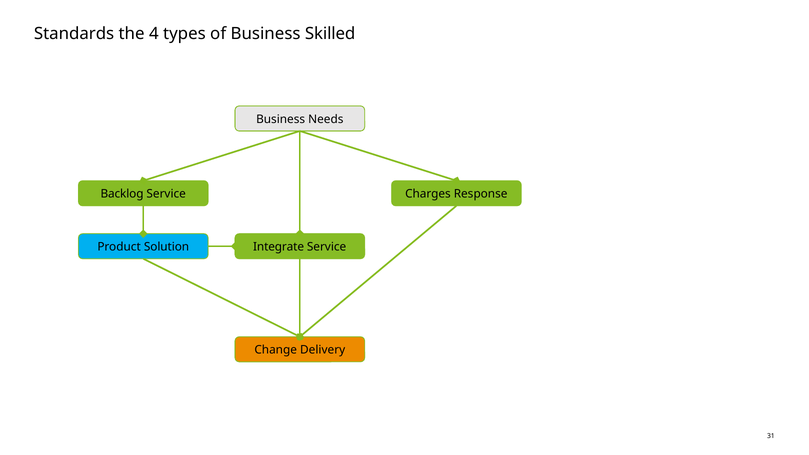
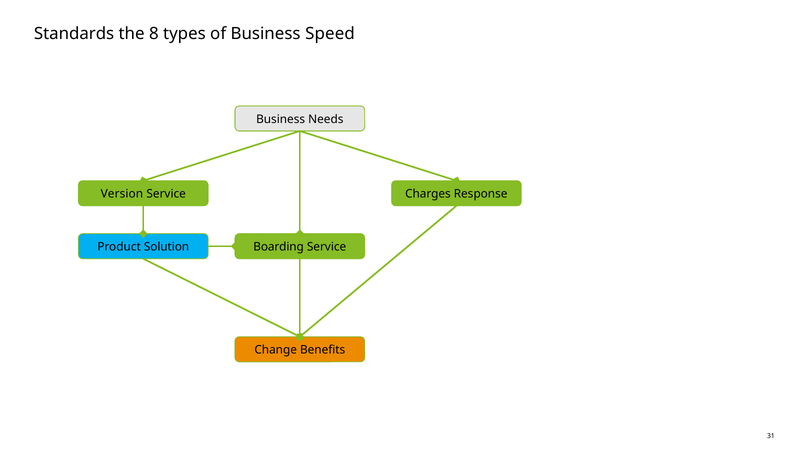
4: 4 -> 8 (154, 34)
Skilled: Skilled -> Speed (330, 34)
Backlog: Backlog -> Version (122, 194)
Integrate: Integrate -> Boarding (279, 247)
Delivery: Delivery -> Benefits (323, 350)
